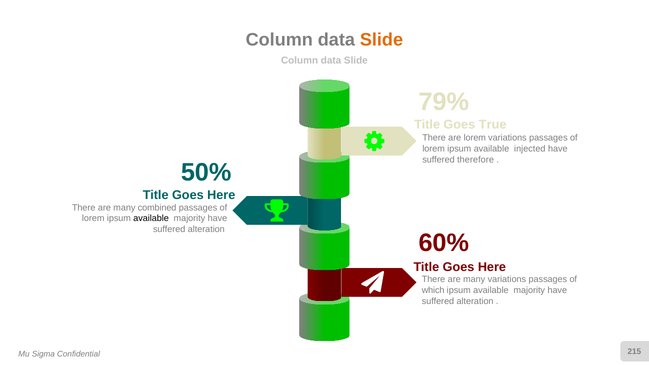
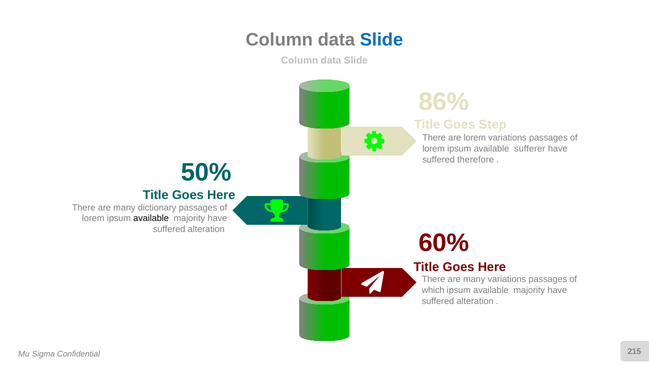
Slide colour: orange -> blue (381, 40)
79%: 79% -> 86% (444, 102)
True: True -> Step (493, 125)
injected: injected -> sufferer (530, 149)
combined: combined -> dictionary (157, 208)
